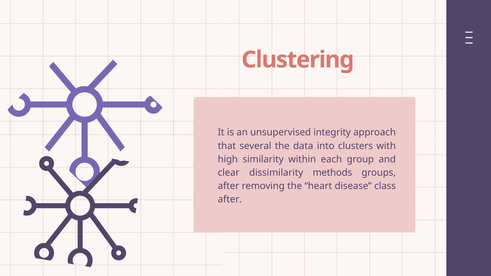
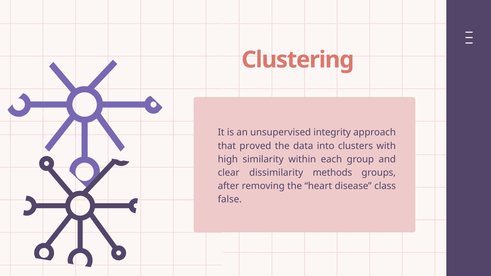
several: several -> proved (255, 146)
after: after -> false (230, 200)
